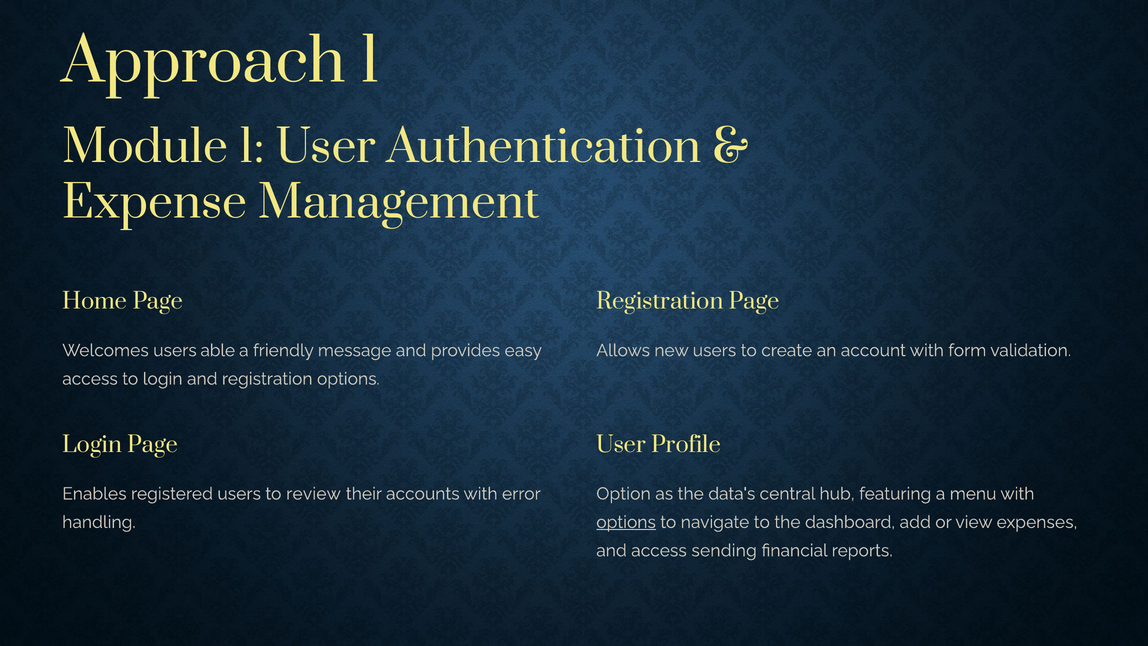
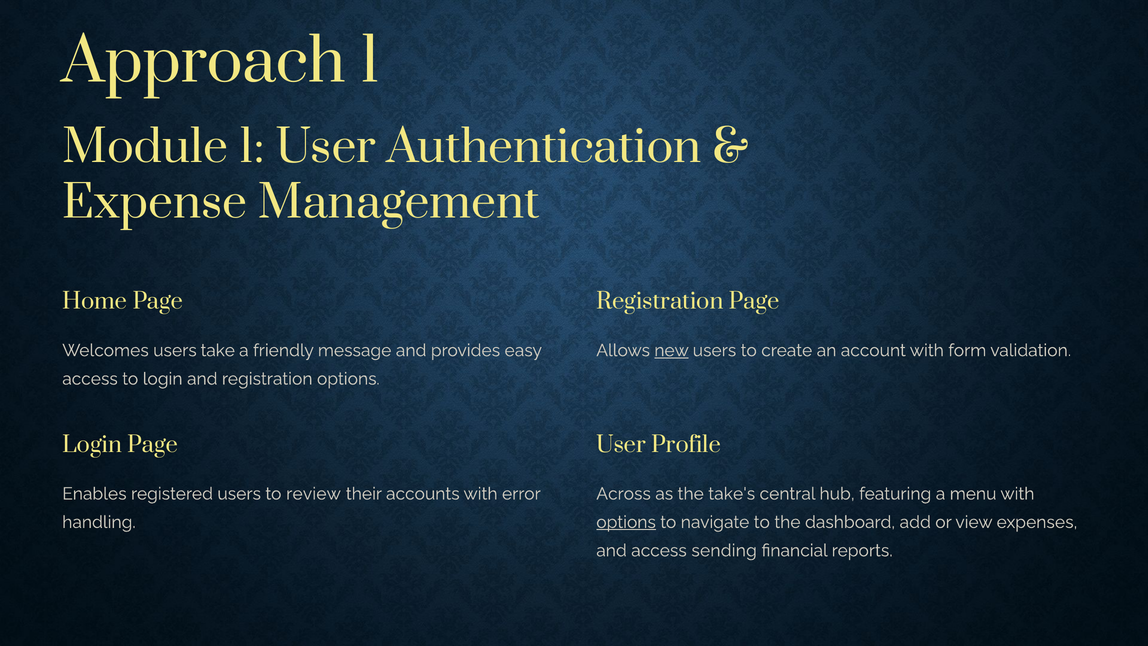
able: able -> take (218, 350)
new underline: none -> present (672, 350)
Option: Option -> Across (624, 494)
data's: data's -> take's (732, 494)
